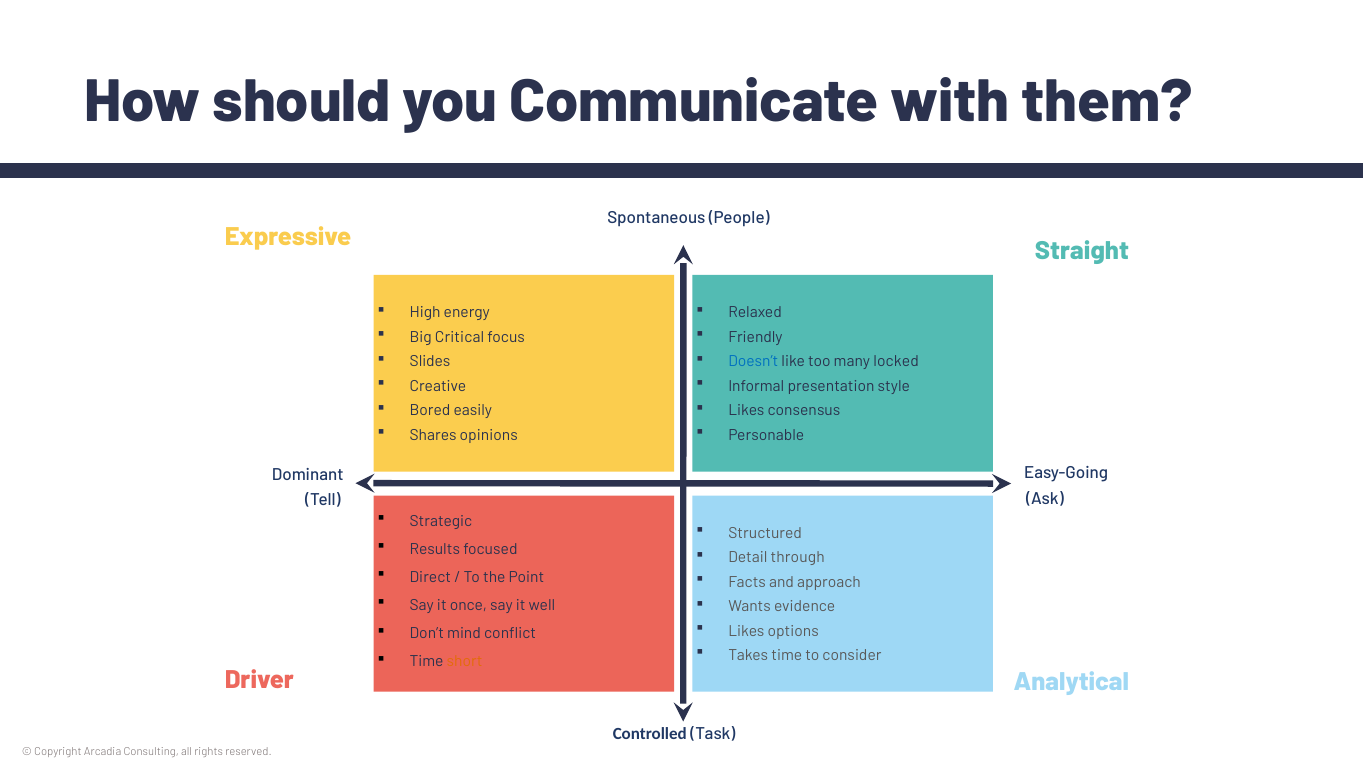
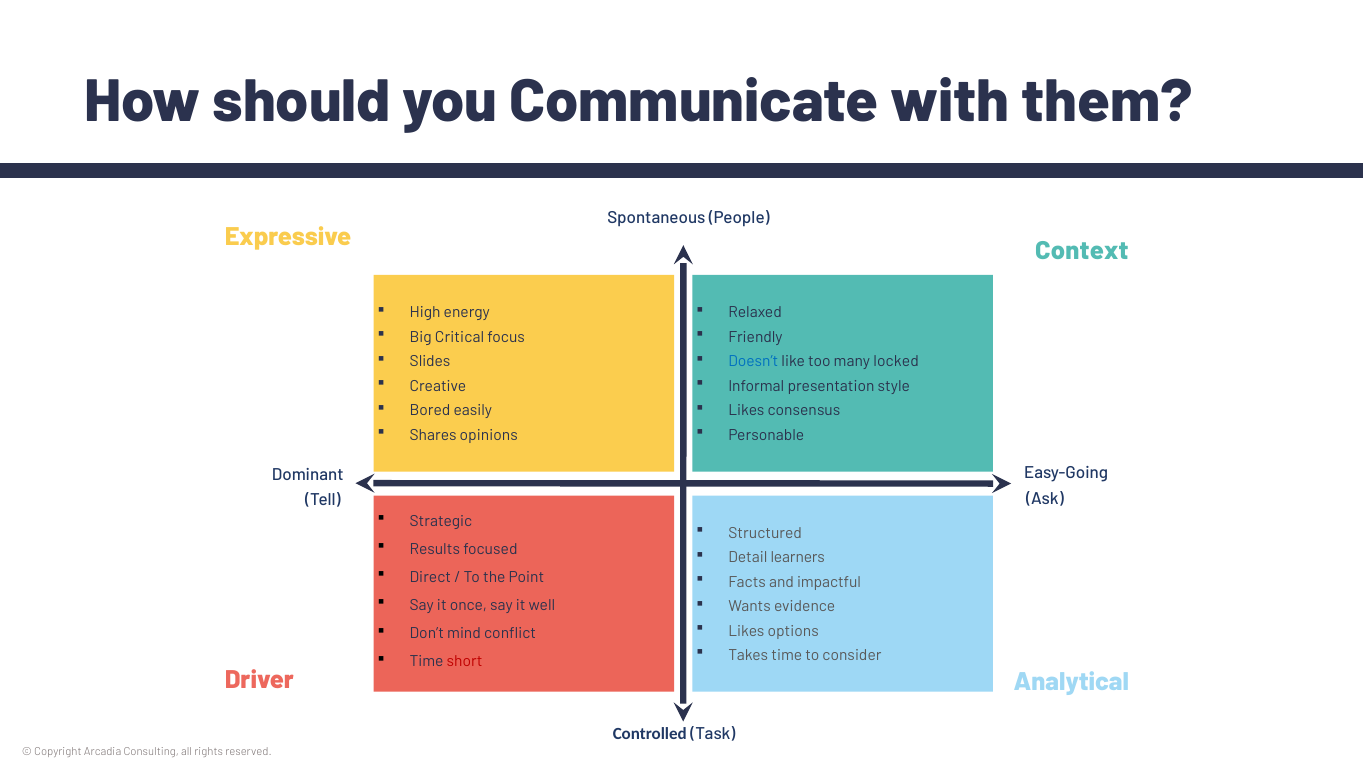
Straight: Straight -> Context (1082, 251)
through: through -> learners (798, 557)
approach: approach -> impactful (829, 582)
short colour: orange -> red (465, 661)
